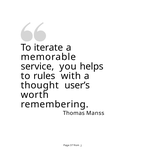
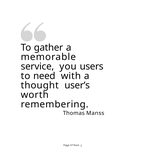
iterate: iterate -> gather (48, 48)
helps: helps -> users (92, 66)
rules: rules -> need (44, 76)
